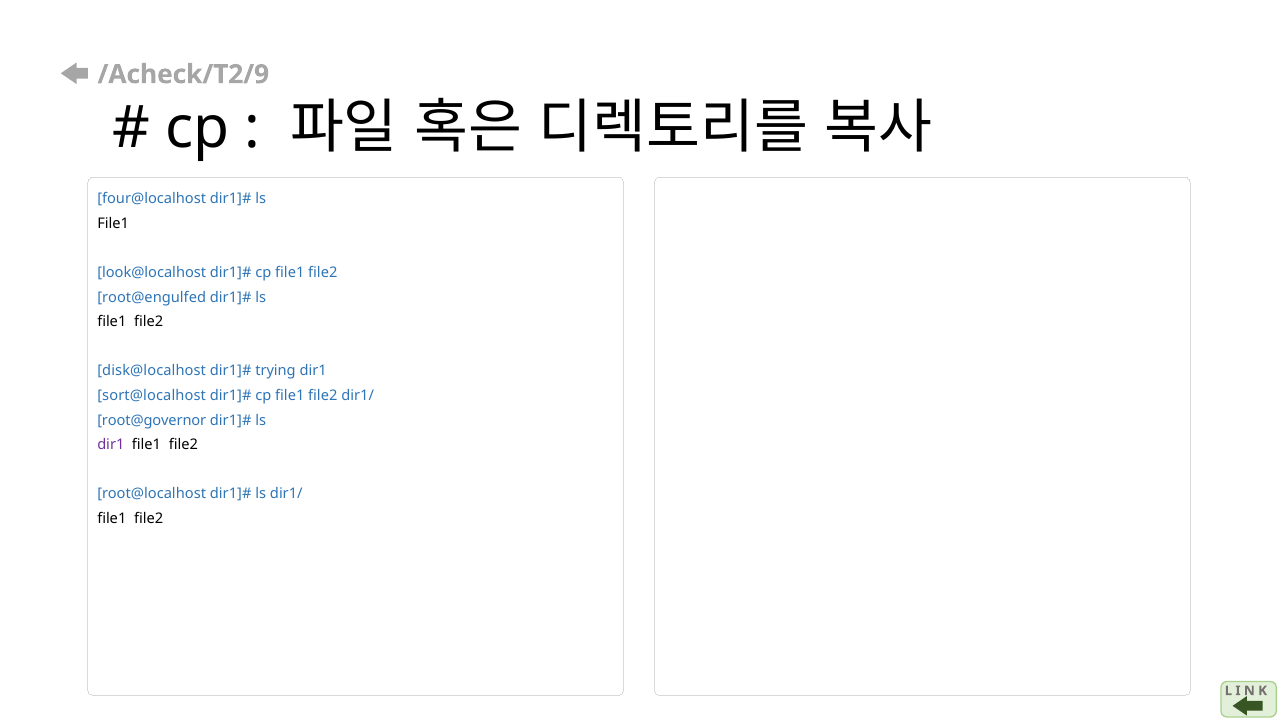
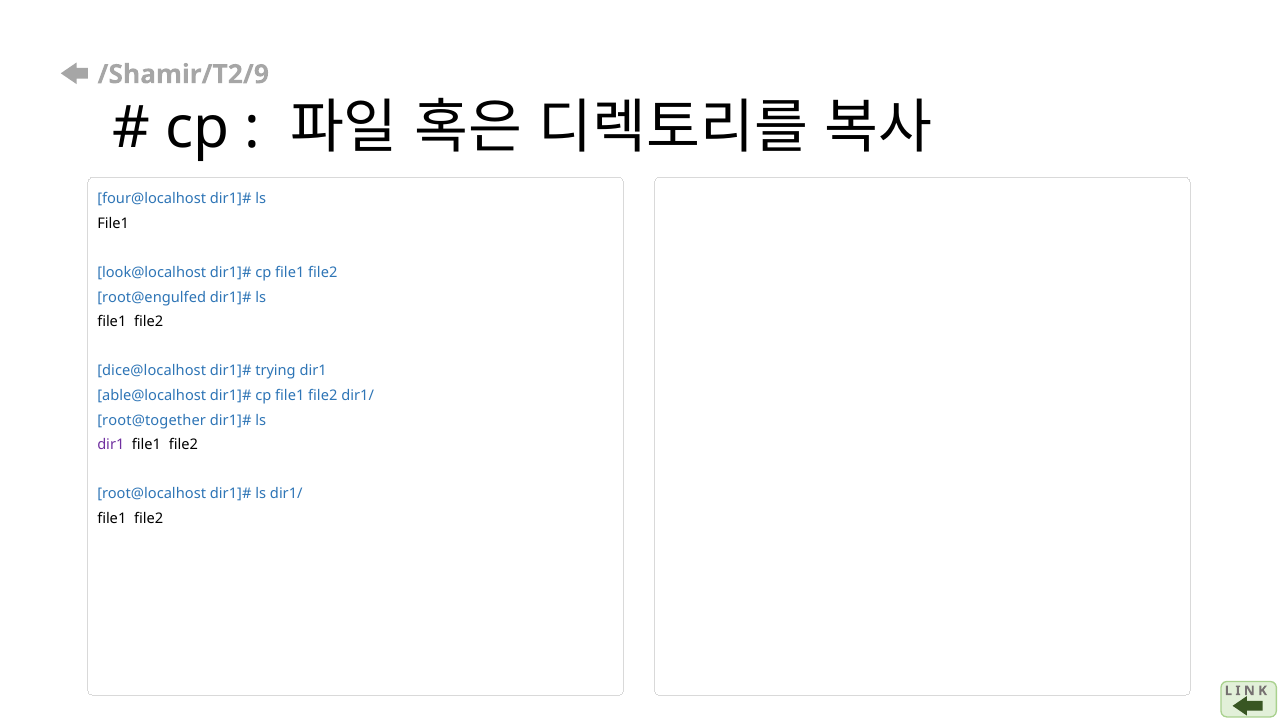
/Acheck/T2/9: /Acheck/T2/9 -> /Shamir/T2/9 (183, 74)
disk@localhost: disk@localhost -> dice@localhost (152, 371)
sort@localhost: sort@localhost -> able@localhost (152, 396)
root@governor: root@governor -> root@together (152, 420)
